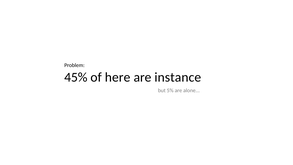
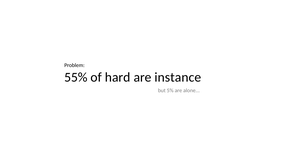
45%: 45% -> 55% (76, 77)
here: here -> hard (118, 77)
